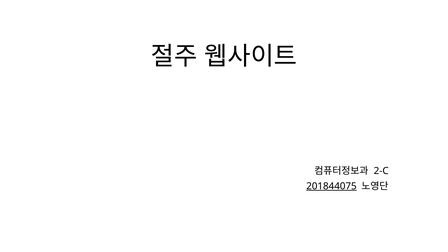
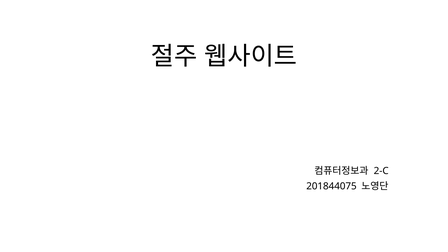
201844075 underline: present -> none (331, 186)
